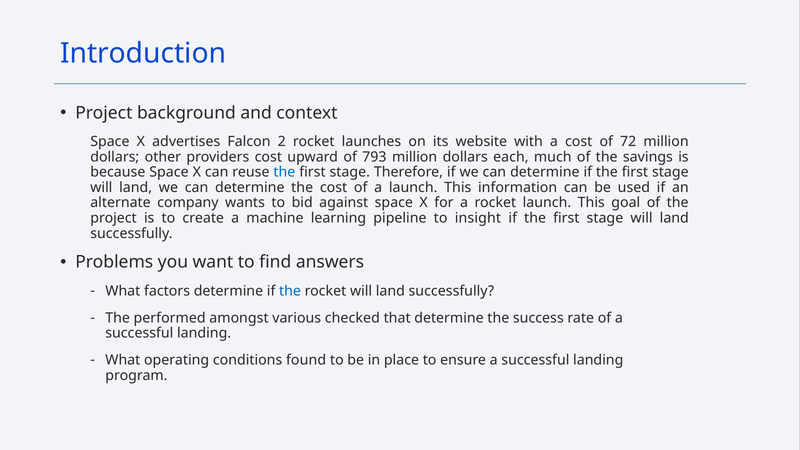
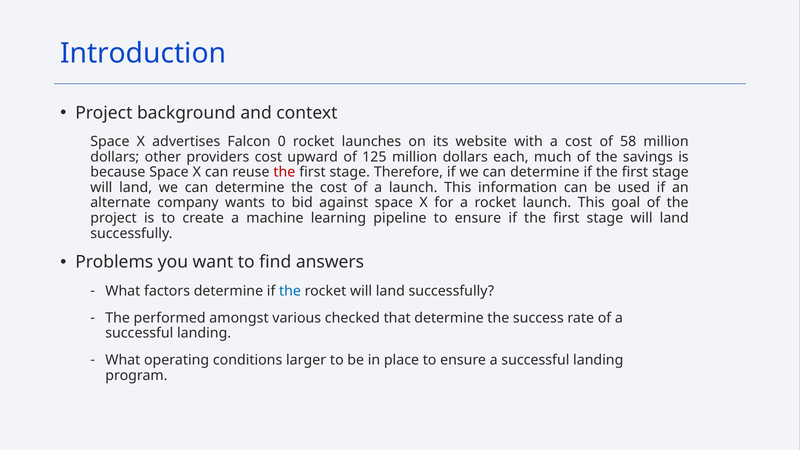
2: 2 -> 0 (282, 142)
72: 72 -> 58 (628, 142)
793: 793 -> 125 (374, 157)
the colour: blue -> red (284, 172)
pipeline to insight: insight -> ensure (478, 218)
found: found -> larger (306, 360)
